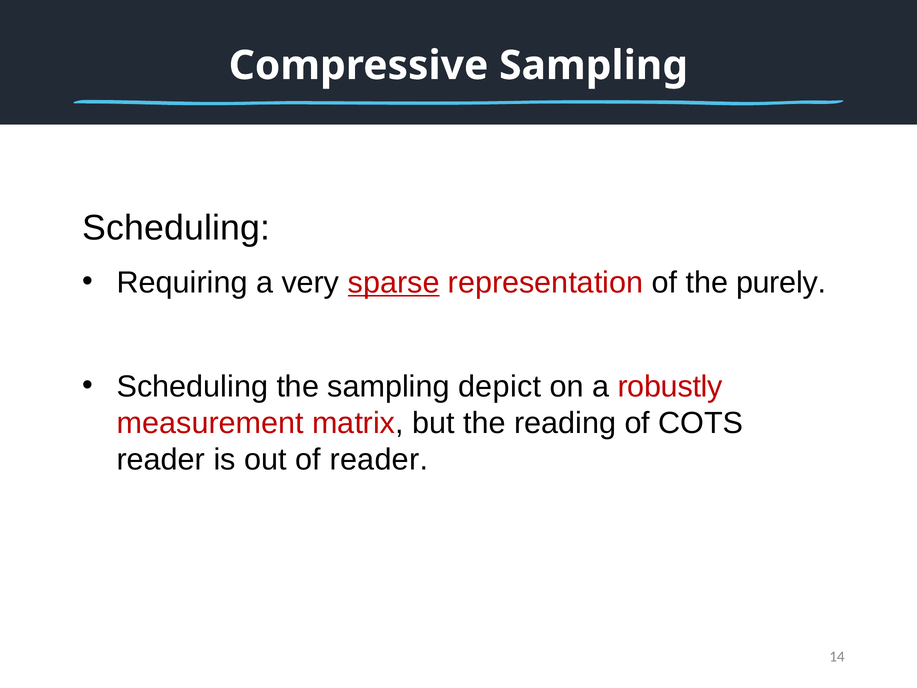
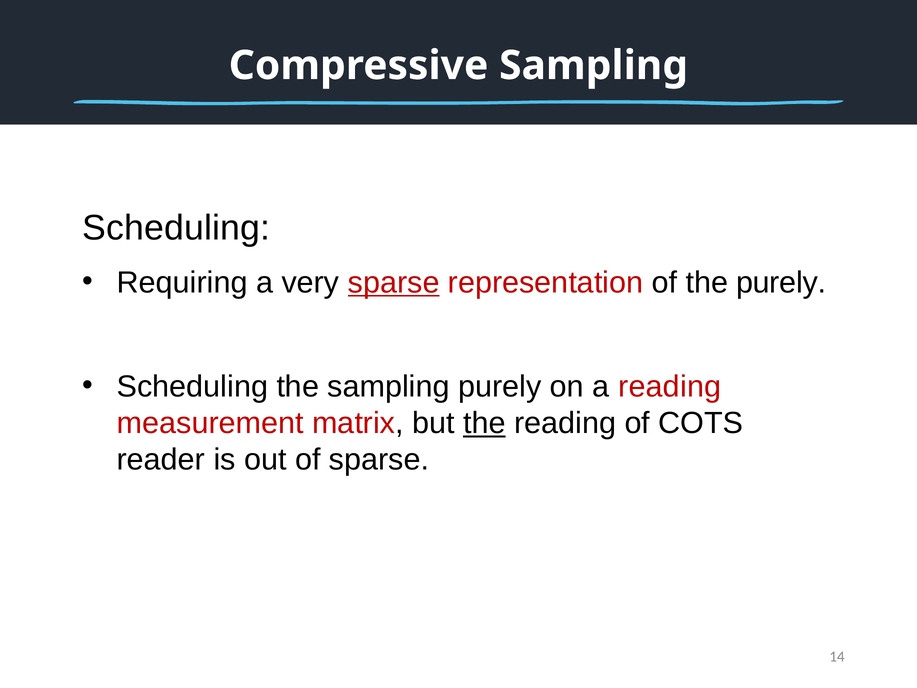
sampling depict: depict -> purely (500, 386)
a robustly: robustly -> reading (670, 386)
the underline: none -> present (484, 423)
of reader: reader -> sparse (379, 460)
